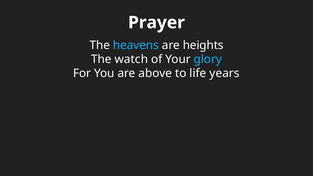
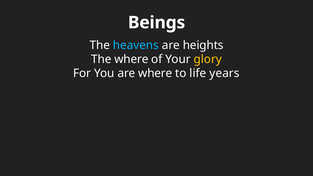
Prayer: Prayer -> Beings (157, 23)
The watch: watch -> where (131, 59)
glory colour: light blue -> yellow (208, 59)
are above: above -> where (155, 73)
